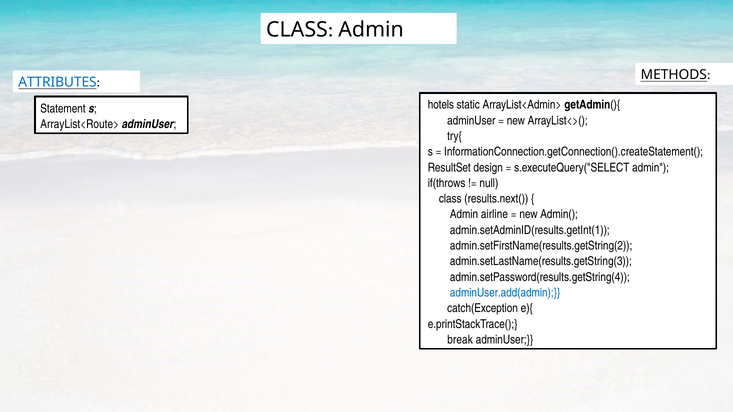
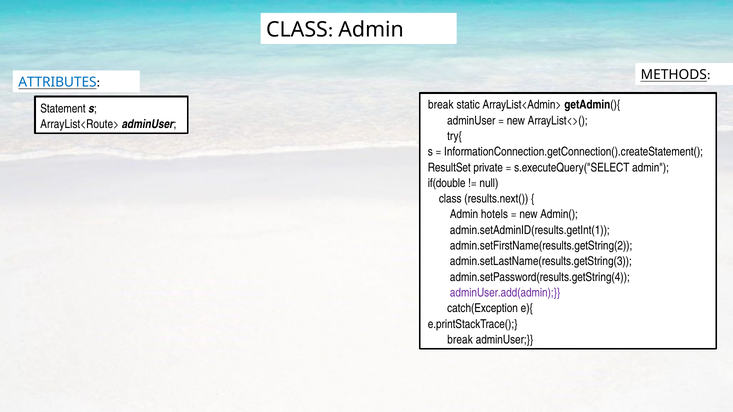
hotels: hotels -> break (441, 105)
design: design -> private (488, 168)
if(throws: if(throws -> if(double (447, 183)
airline: airline -> hotels (494, 215)
adminUser.add(admin colour: blue -> purple (505, 293)
